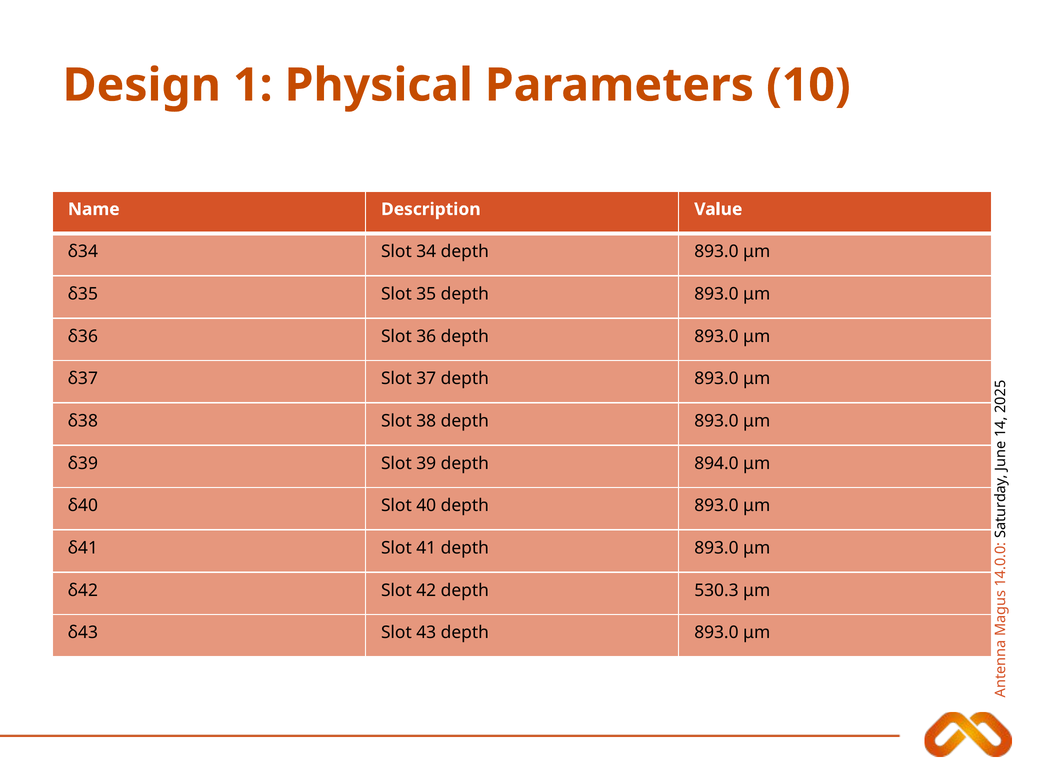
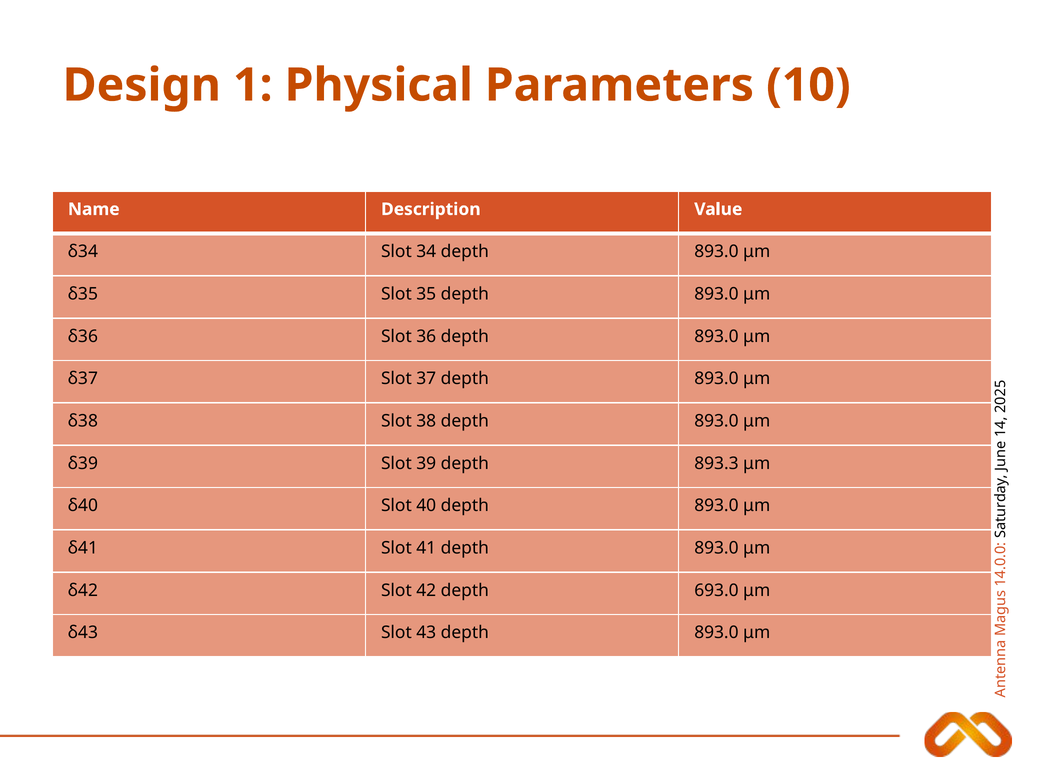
894.0: 894.0 -> 893.3 (716, 463)
530.3: 530.3 -> 693.0 (716, 590)
